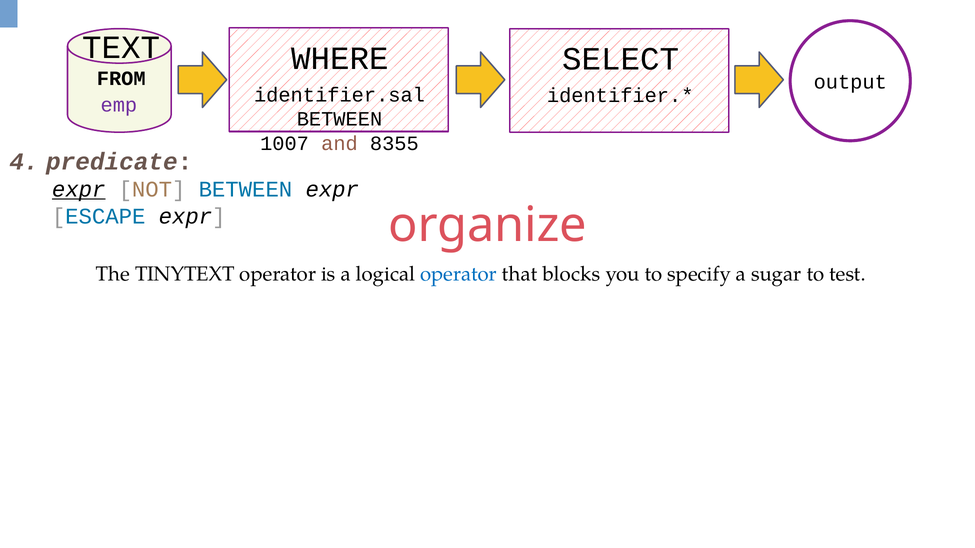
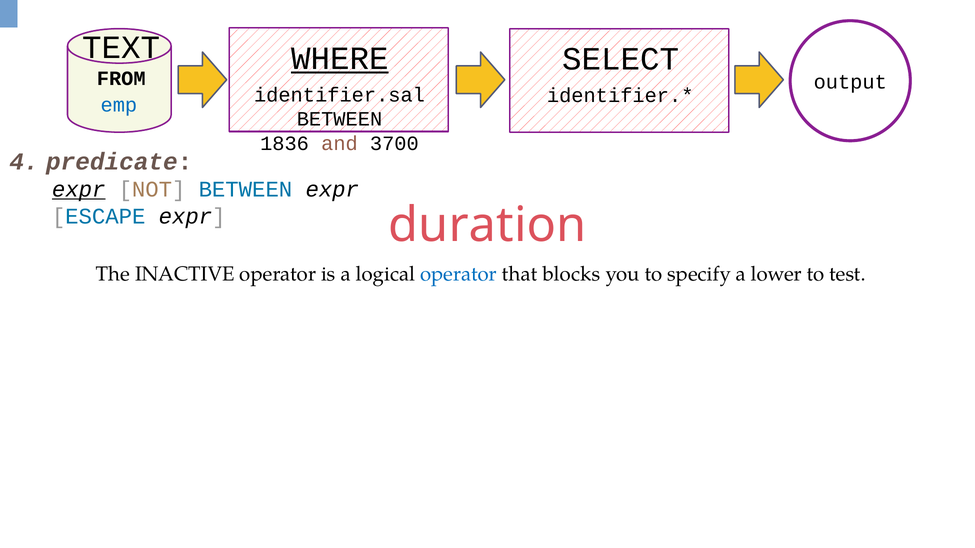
WHERE underline: none -> present (340, 58)
emp colour: purple -> blue (119, 105)
1007: 1007 -> 1836 (285, 144)
8355: 8355 -> 3700 (394, 144)
organize: organize -> duration (487, 225)
TINYTEXT: TINYTEXT -> INACTIVE (185, 274)
sugar: sugar -> lower (776, 274)
